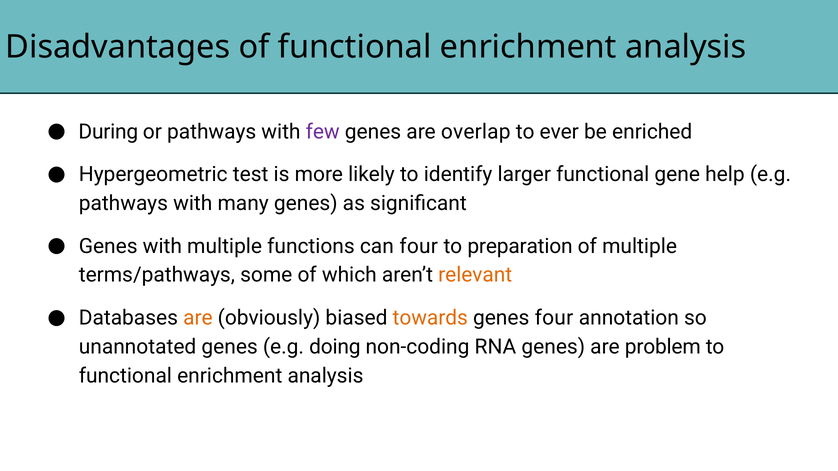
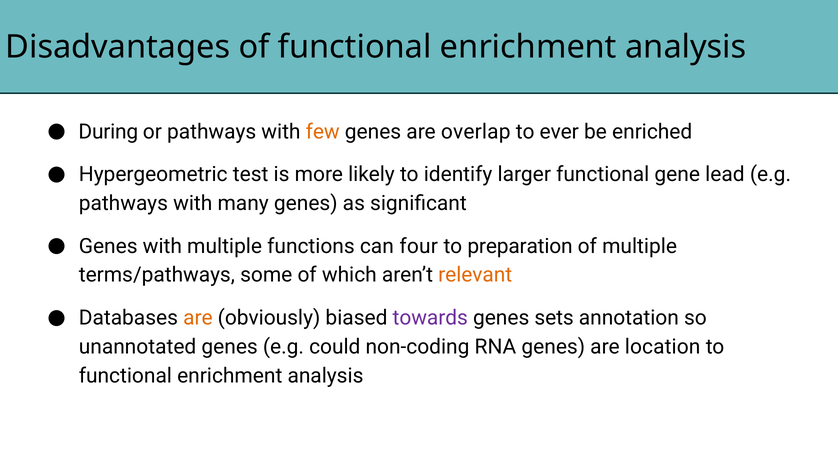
few colour: purple -> orange (323, 132)
help: help -> lead (725, 175)
towards colour: orange -> purple (430, 318)
genes four: four -> sets (554, 318)
doing: doing -> could (335, 347)
problem: problem -> location (663, 347)
